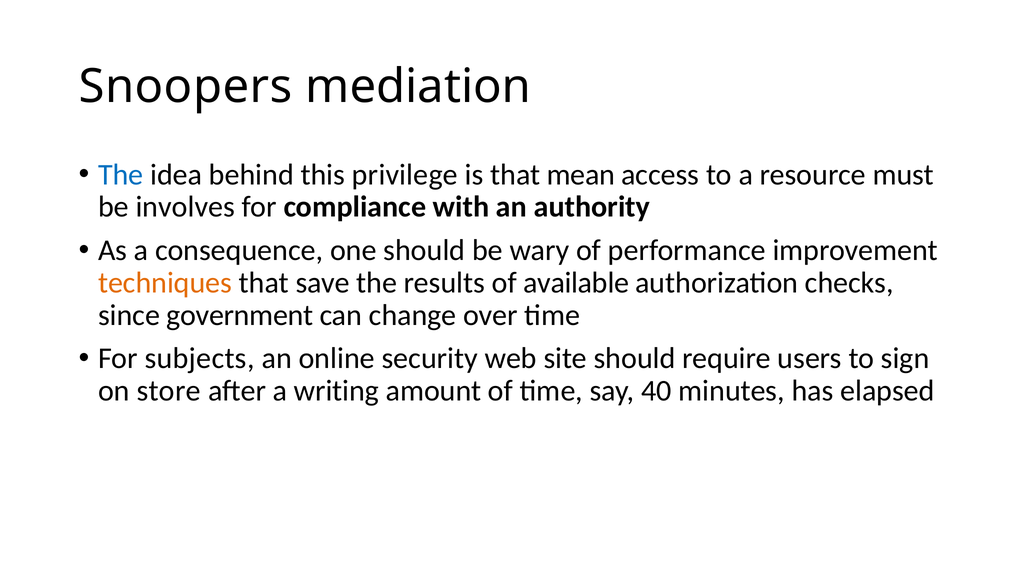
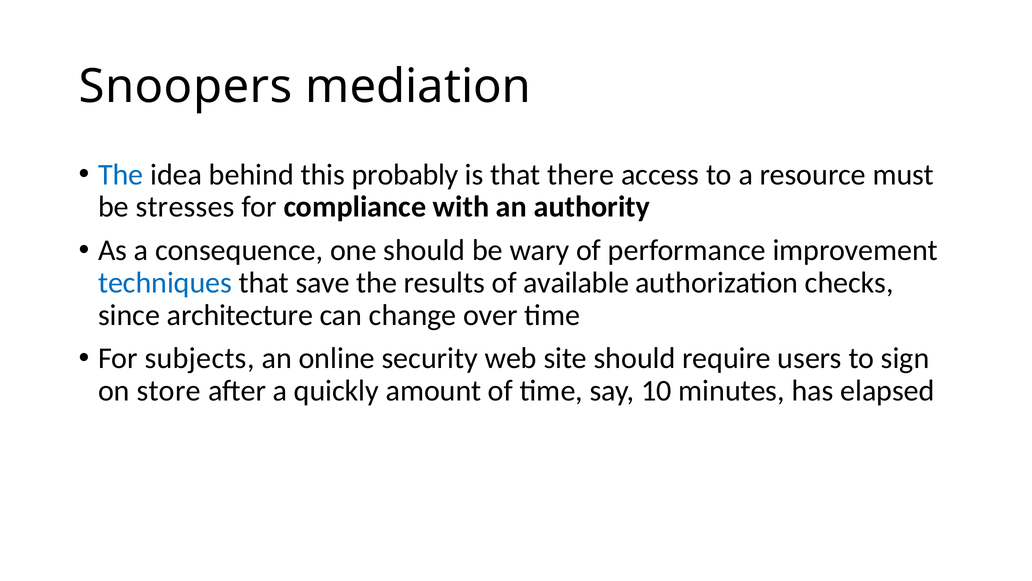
privilege: privilege -> probably (405, 174)
mean: mean -> there (581, 174)
involves: involves -> stresses (185, 207)
techniques colour: orange -> blue (165, 283)
government: government -> architecture (240, 315)
writing: writing -> quickly (336, 391)
40: 40 -> 10 (656, 391)
